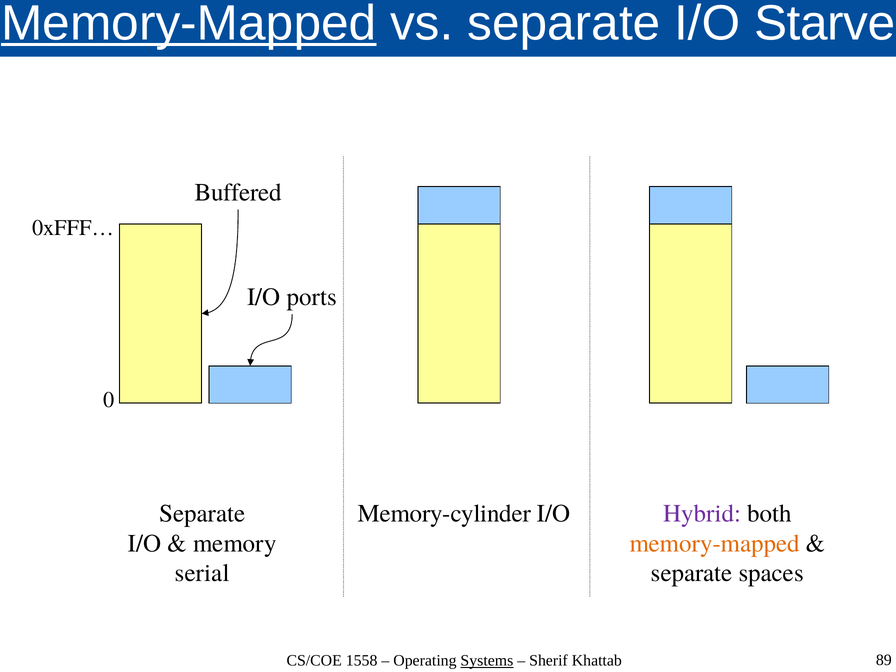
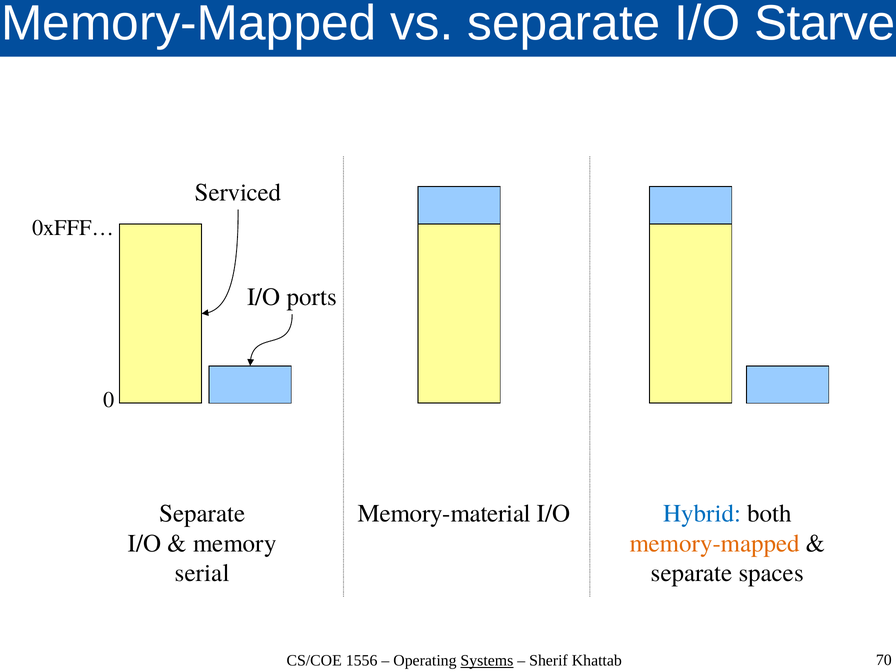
Memory-Mapped underline: present -> none (189, 23)
Buffered: Buffered -> Serviced (238, 192)
Memory-cylinder: Memory-cylinder -> Memory-material (444, 513)
Hybrid colour: purple -> blue (702, 513)
1558: 1558 -> 1556 (362, 661)
89: 89 -> 70 (884, 660)
